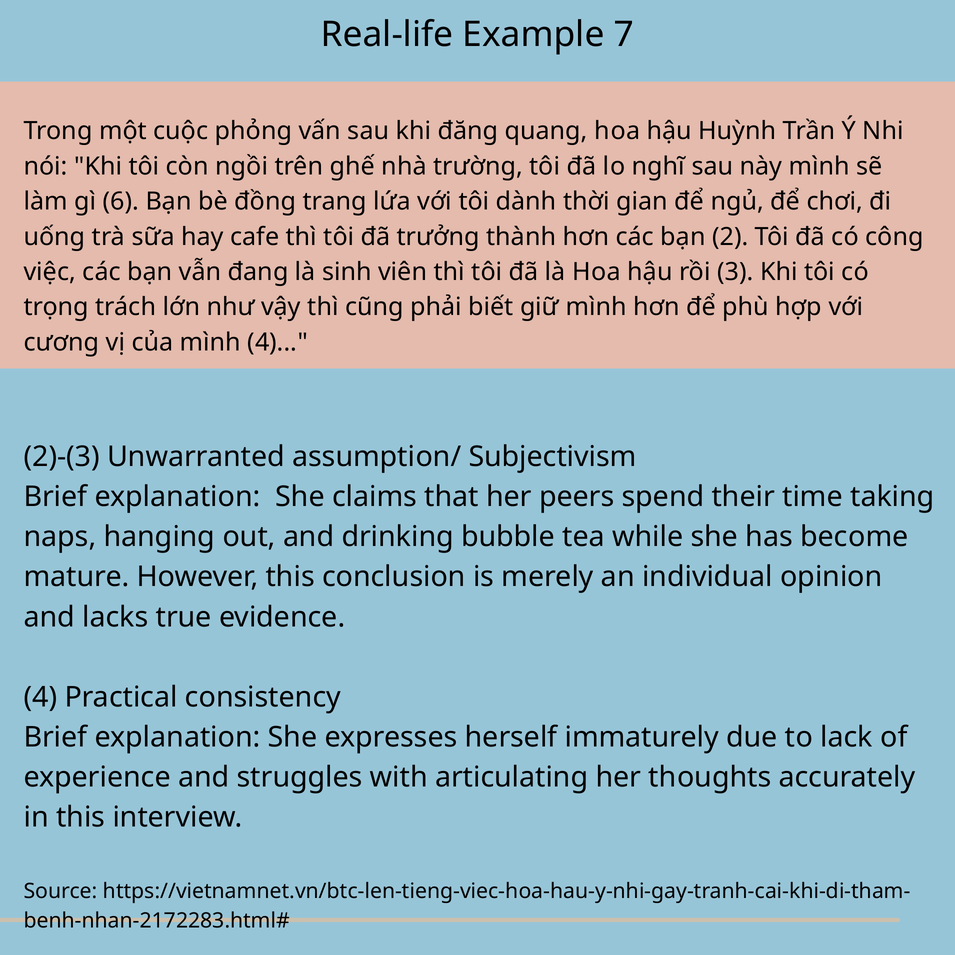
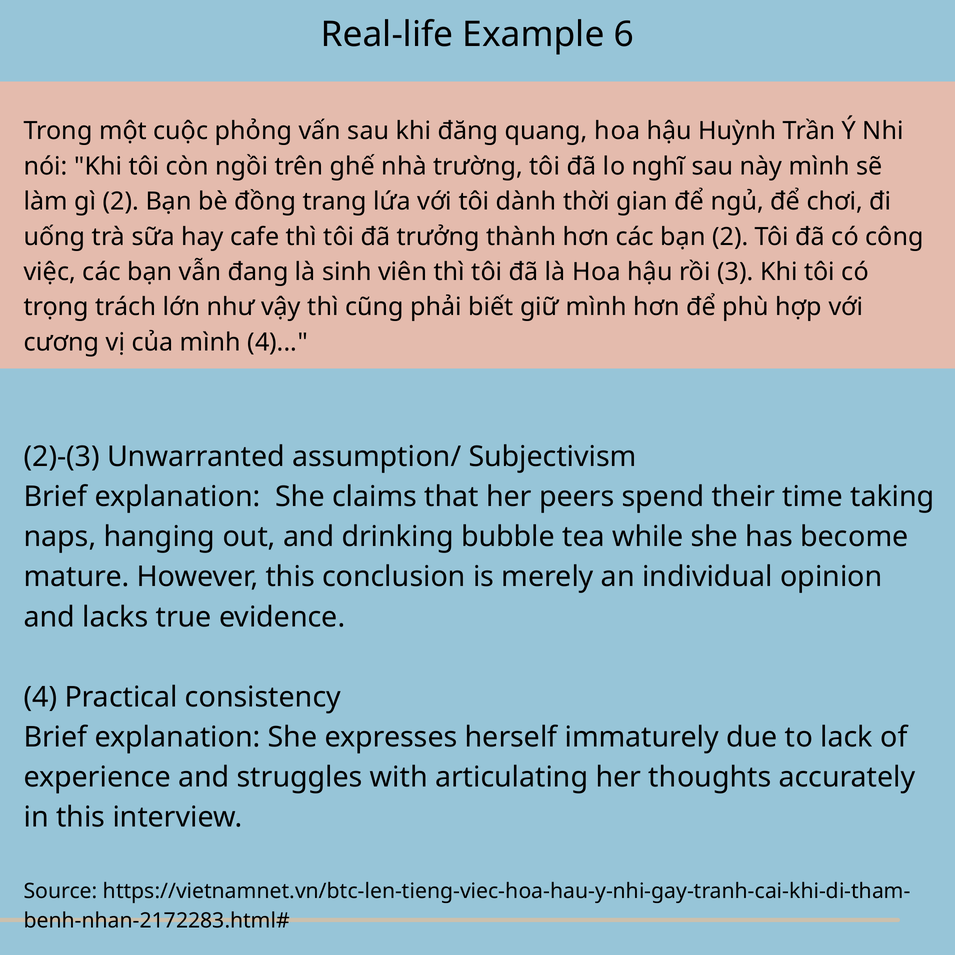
7: 7 -> 6 (624, 35)
gì 6: 6 -> 2 (121, 202)
